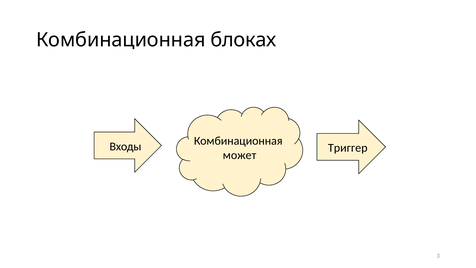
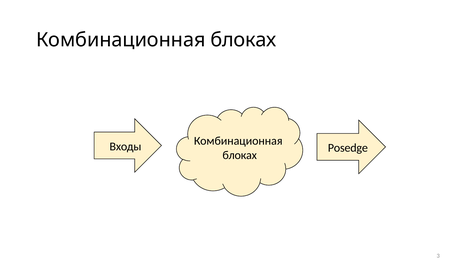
Триггер: Триггер -> Posedge (348, 148)
может: может -> блоках (240, 155)
